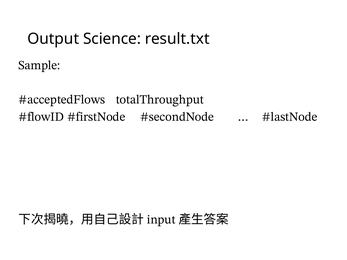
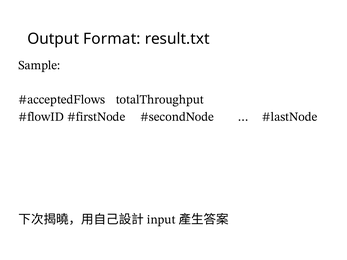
Science: Science -> Format (112, 39)
